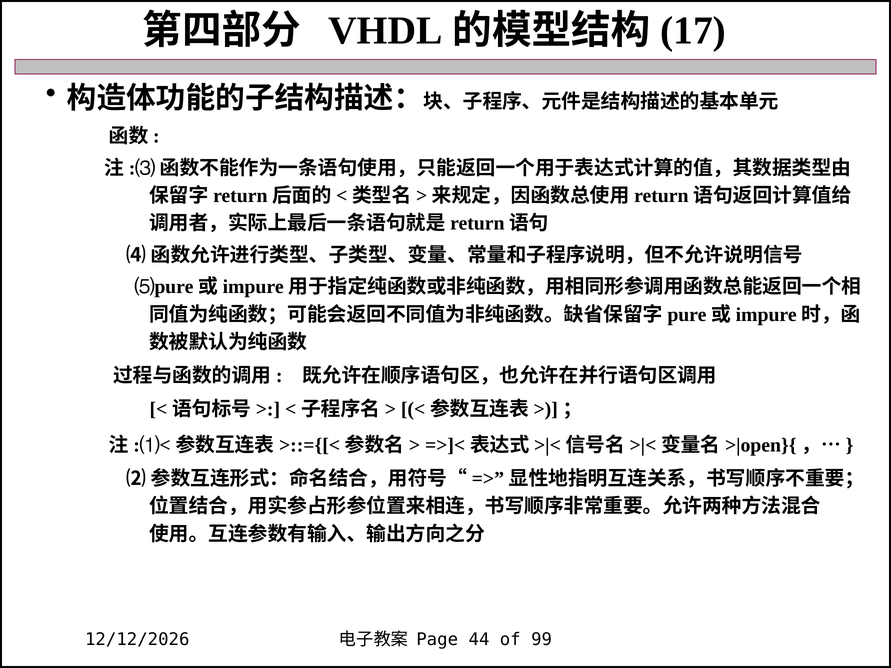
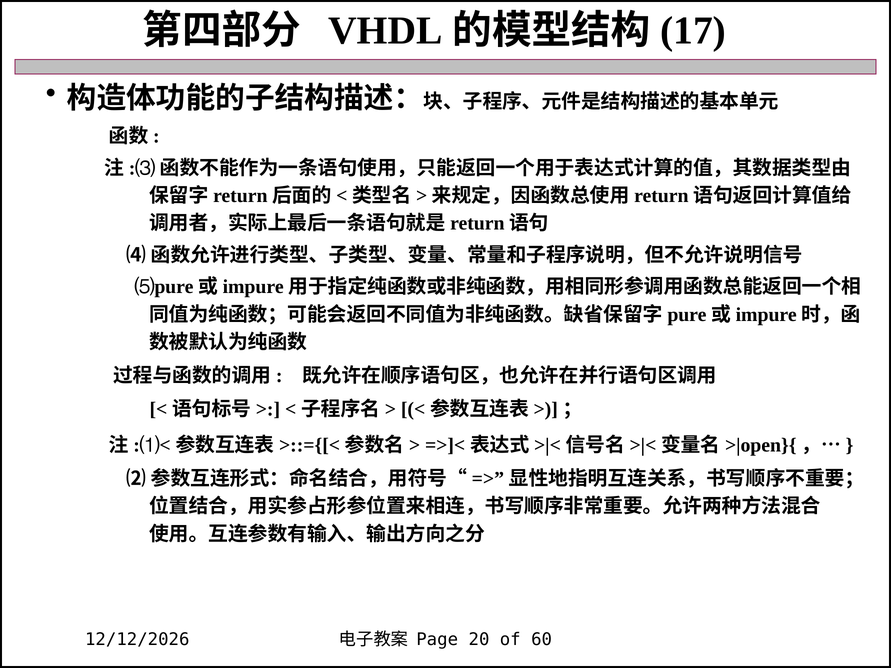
44: 44 -> 20 (479, 640)
99: 99 -> 60 (542, 640)
